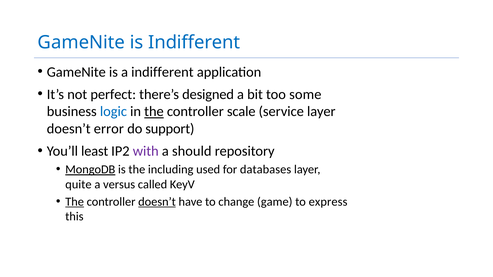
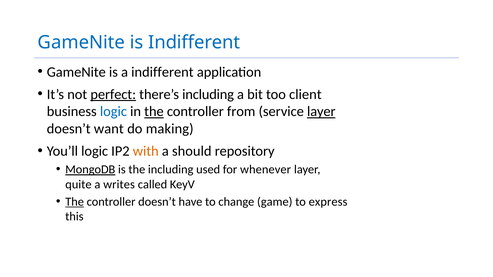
perfect underline: none -> present (113, 94)
there’s designed: designed -> including (208, 94)
some: some -> client (305, 94)
scale: scale -> from (241, 112)
layer underline: none -> present (321, 112)
error: error -> want (109, 129)
support: support -> making (170, 129)
You’ll least: least -> logic (95, 151)
with colour: purple -> orange (146, 151)
databases: databases -> whenever (266, 170)
versus: versus -> writes (119, 185)
doesn’t underline: present -> none (157, 202)
